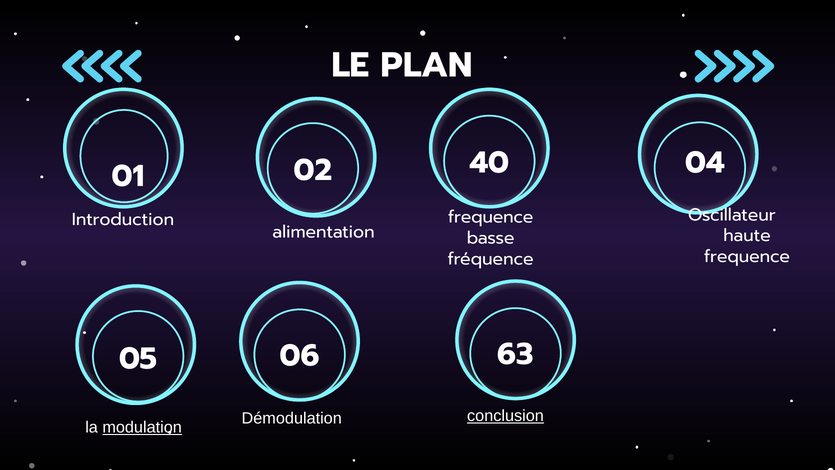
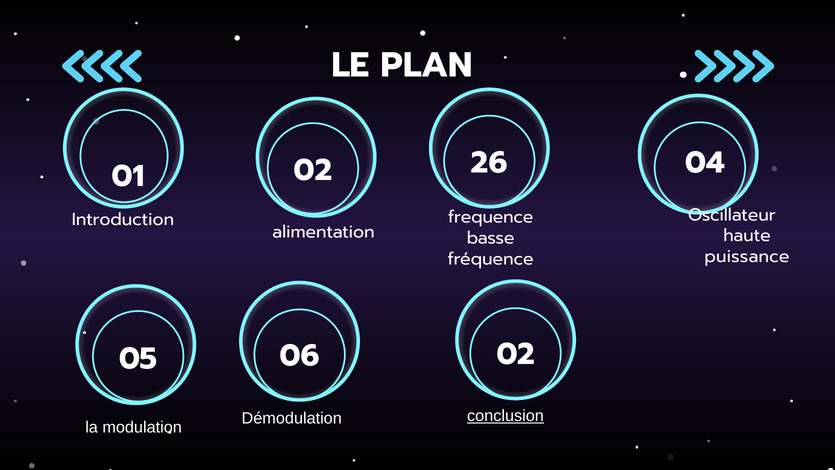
40: 40 -> 26 (489, 163)
frequence: frequence -> puissance (747, 256)
06 63: 63 -> 02 (516, 354)
modulation underline: present -> none (142, 427)
